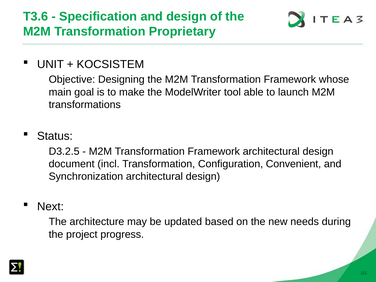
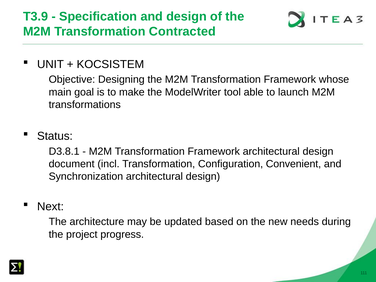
T3.6: T3.6 -> T3.9 (36, 16)
Proprietary: Proprietary -> Contracted (182, 31)
D3.2.5: D3.2.5 -> D3.8.1 (64, 151)
